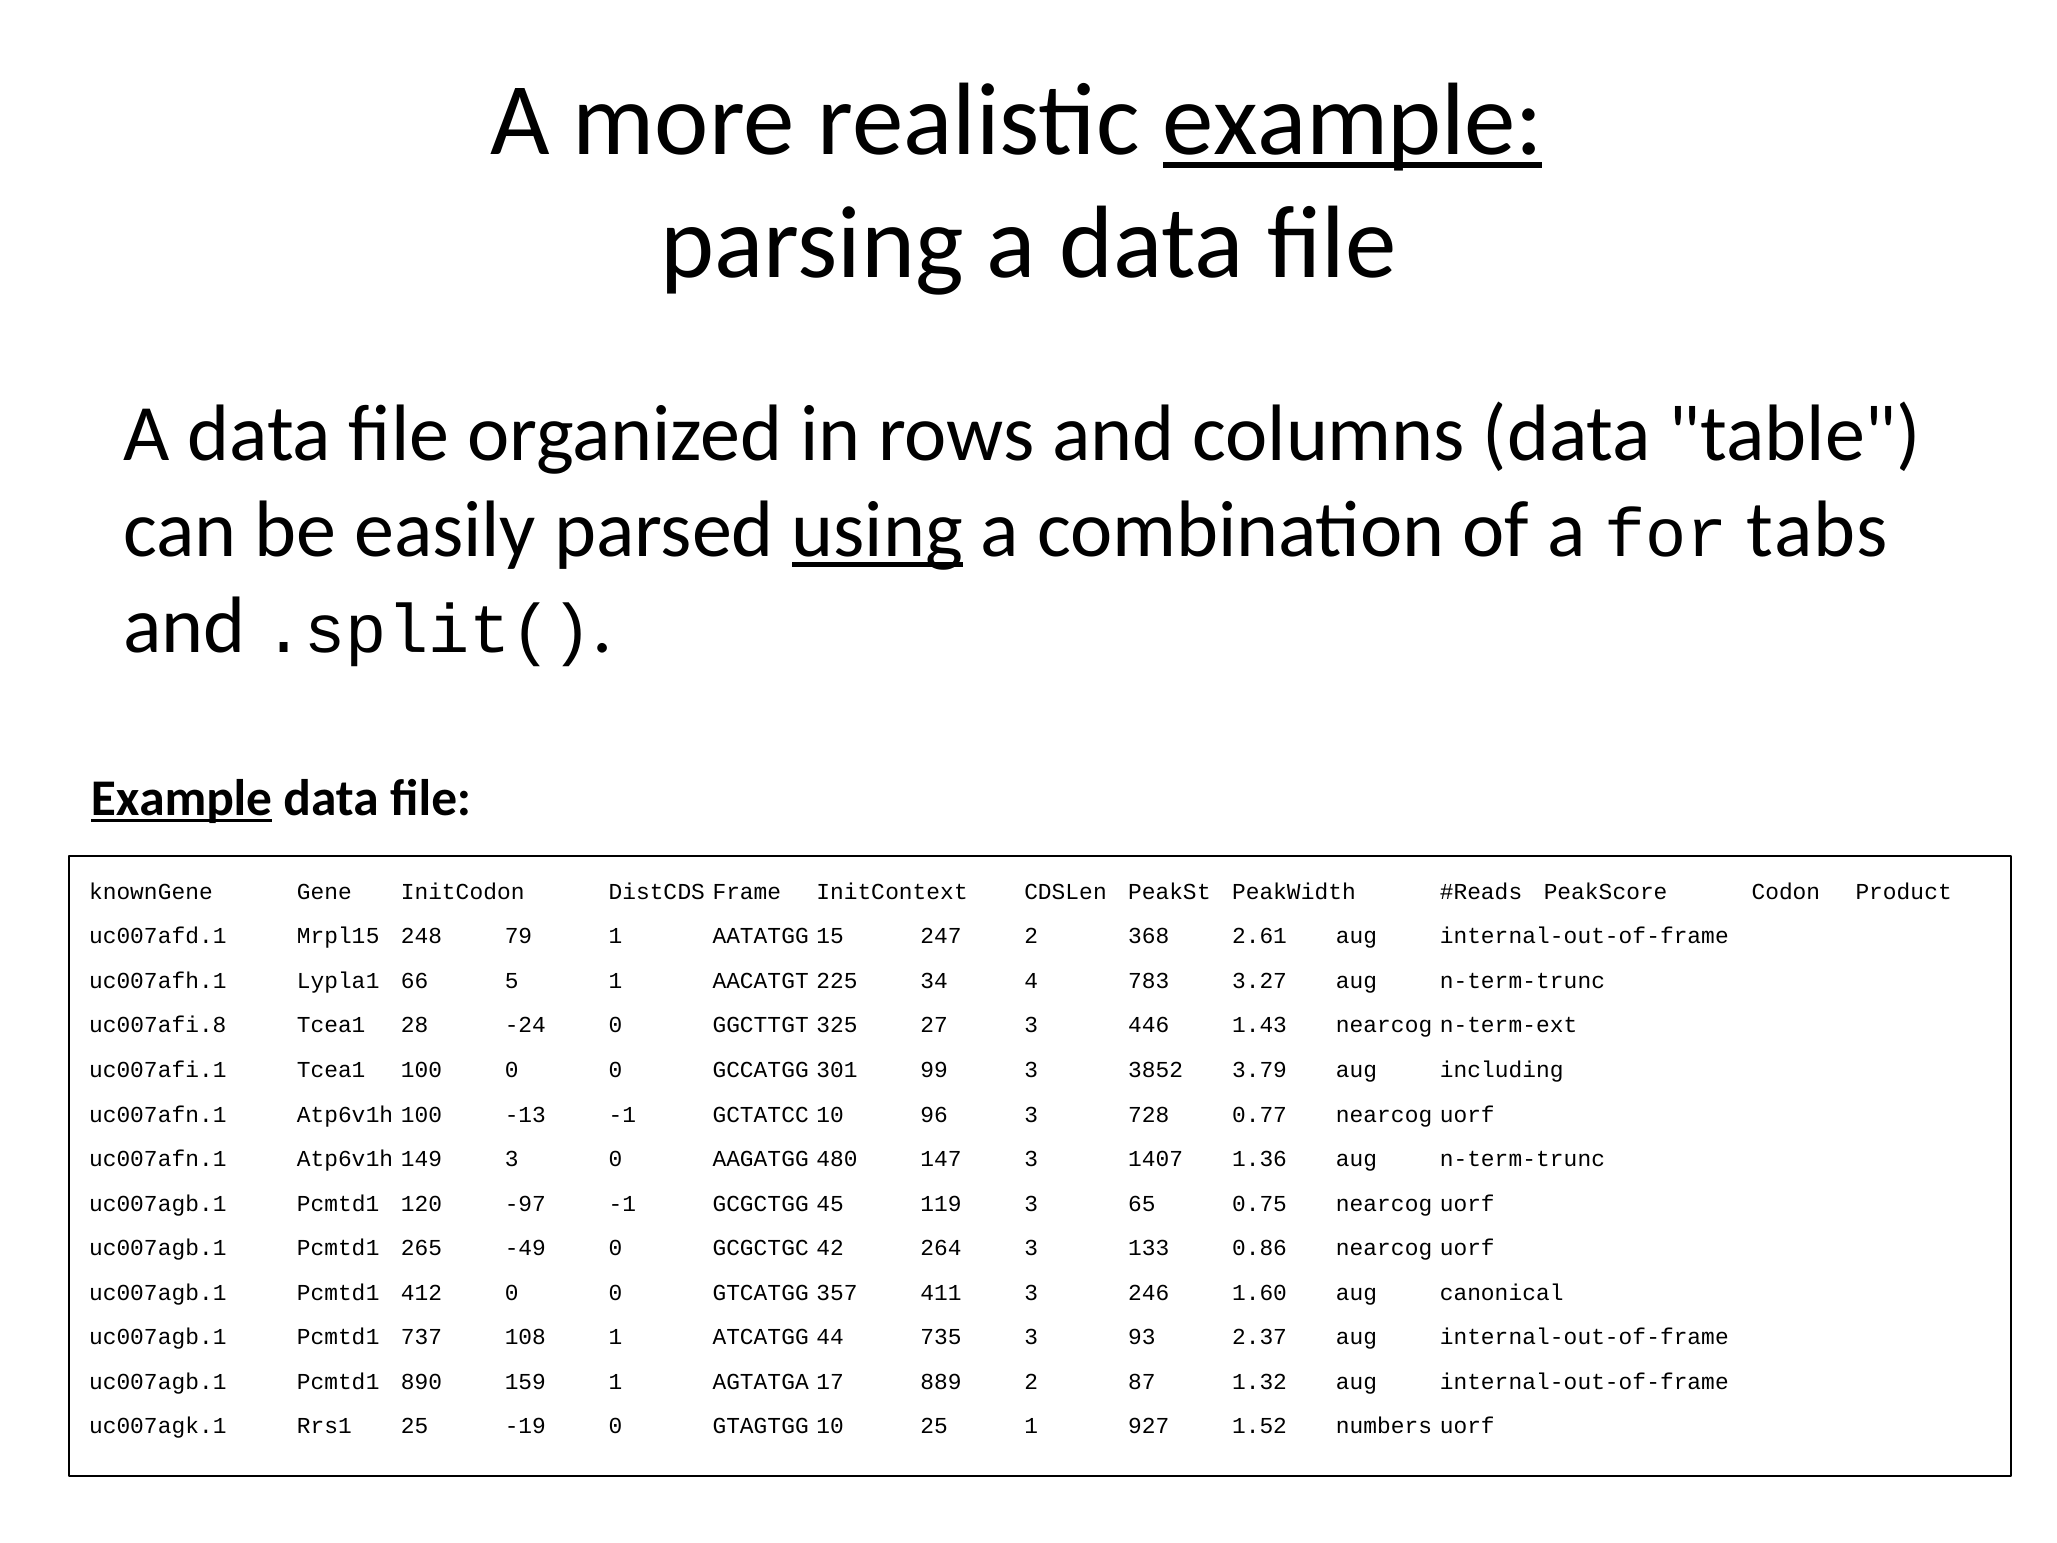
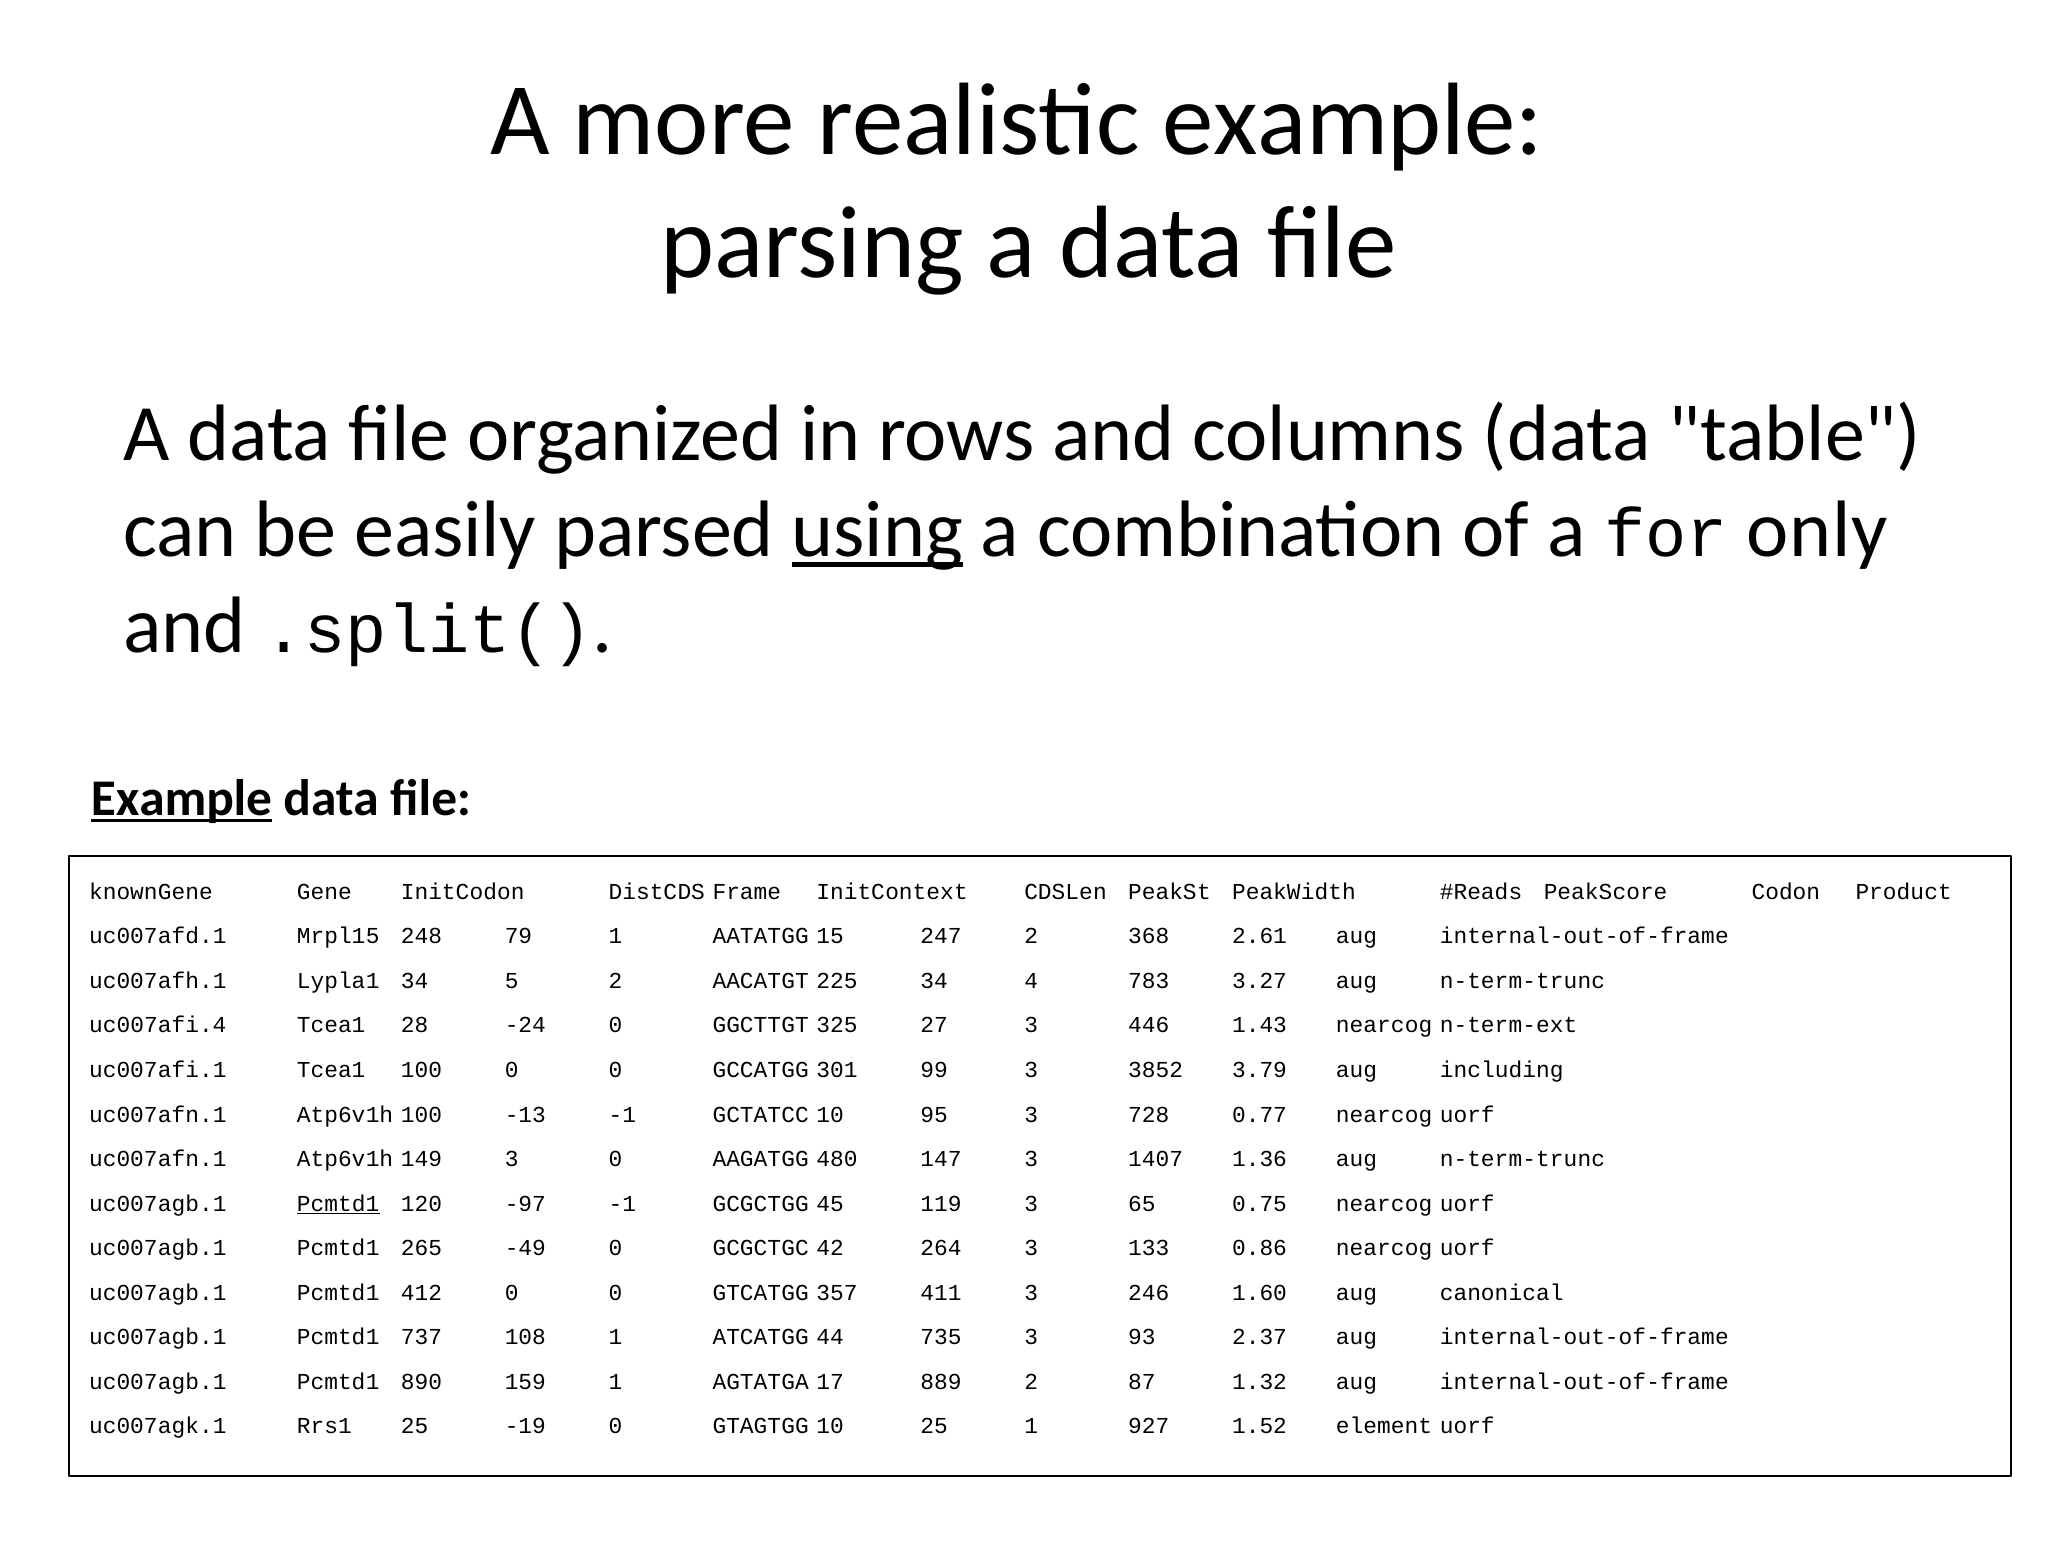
example underline: present -> none (1353, 120)
tabs: tabs -> only (1817, 530)
Lypla1 66: 66 -> 34 (415, 981)
5 1: 1 -> 2 (616, 981)
uc007afi.8: uc007afi.8 -> uc007afi.4 (158, 1025)
96: 96 -> 95 (934, 1114)
Pcmtd1 underline: none -> present (338, 1203)
numbers: numbers -> element (1384, 1426)
